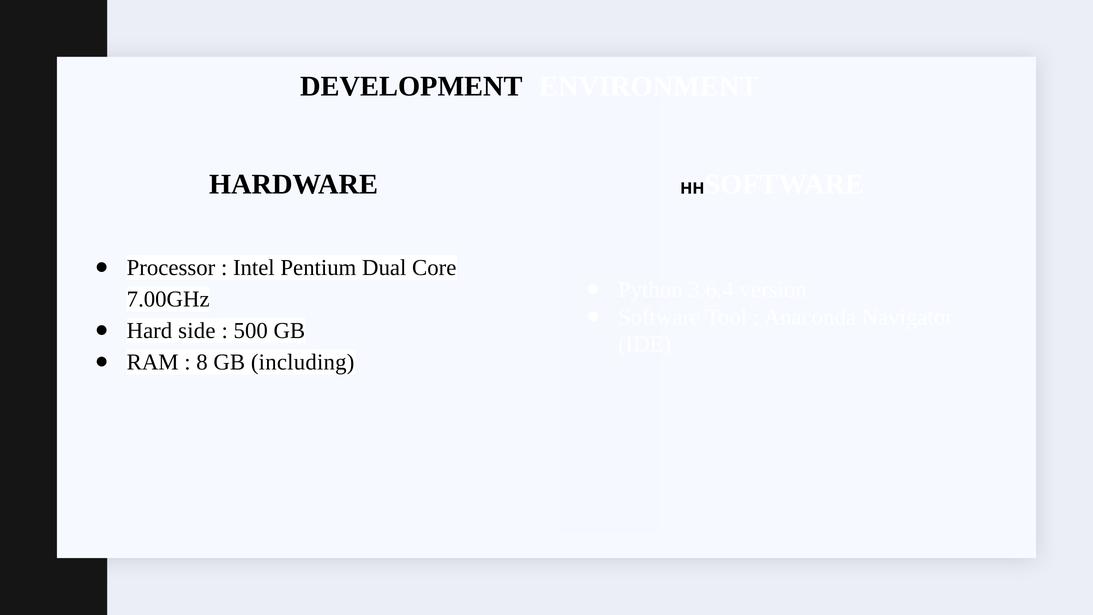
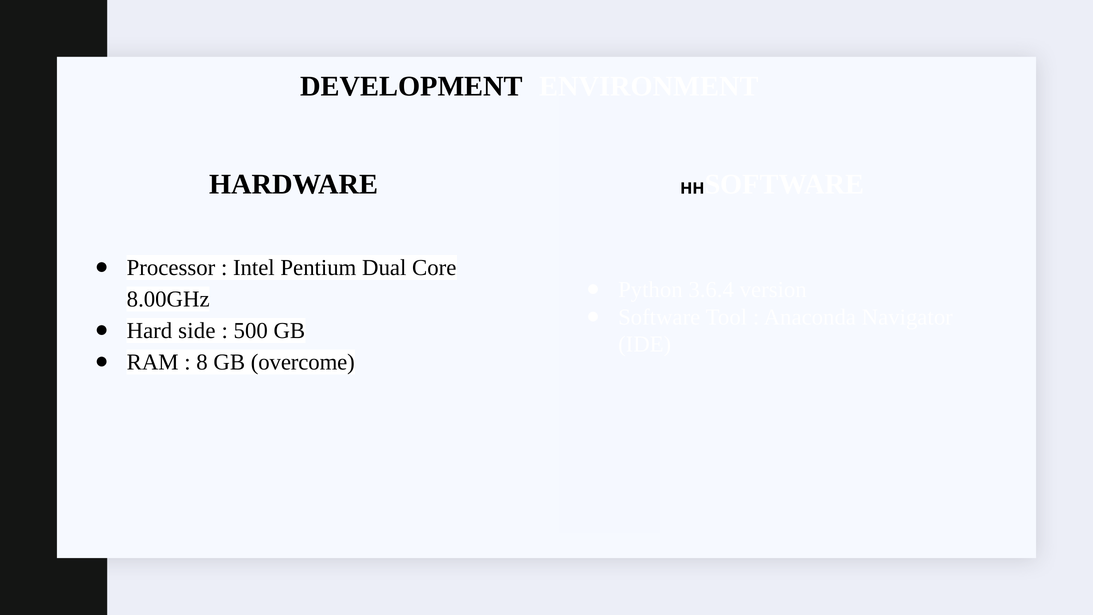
7.00GHz: 7.00GHz -> 8.00GHz (168, 299)
including: including -> overcome (303, 362)
